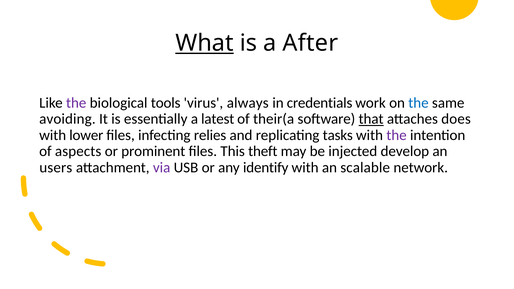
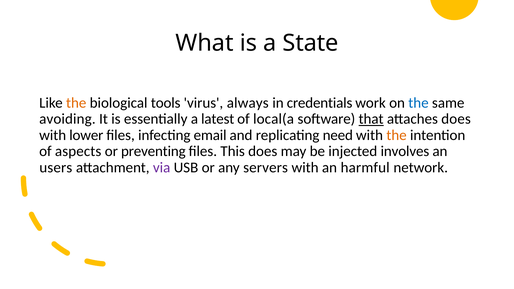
What underline: present -> none (205, 43)
After: After -> State (310, 43)
the colour: purple -> orange (76, 103)
their(a: their(a -> local(a (274, 119)
relies: relies -> email (210, 135)
tasks: tasks -> need (338, 135)
the colour: purple -> orange (397, 135)
prominent: prominent -> preventing (153, 151)
This theft: theft -> does (263, 151)
develop: develop -> involves (405, 151)
identify: identify -> servers (266, 168)
scalable: scalable -> harmful (365, 168)
